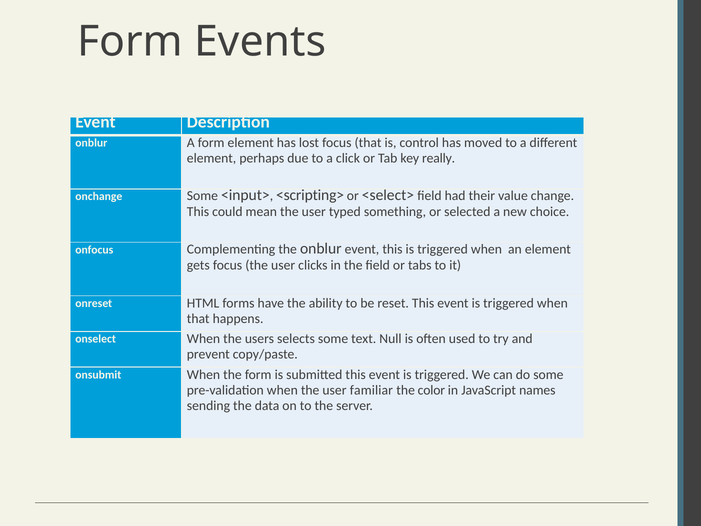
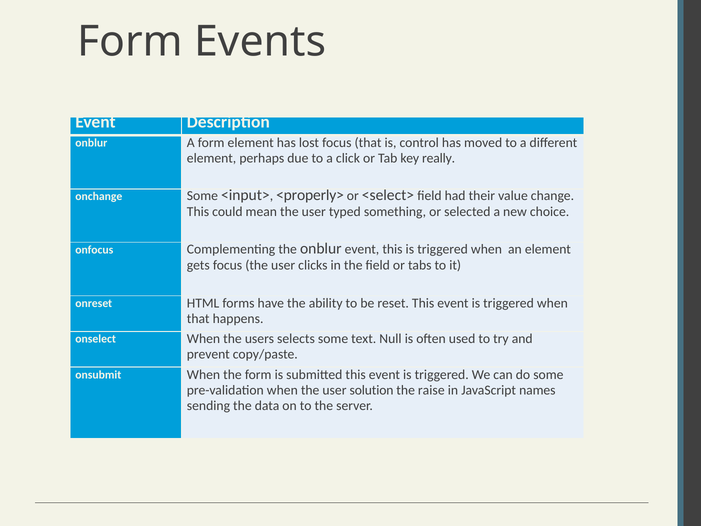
<scripting>: <scripting> -> <properly> (310, 195)
familiar: familiar -> solution (372, 390)
color: color -> raise (431, 390)
